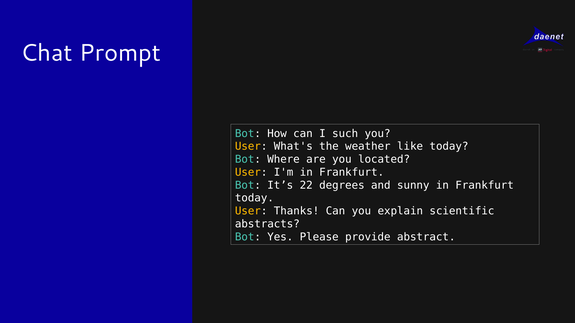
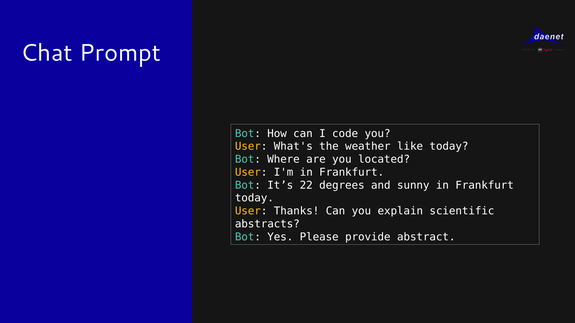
such: such -> code (345, 134)
